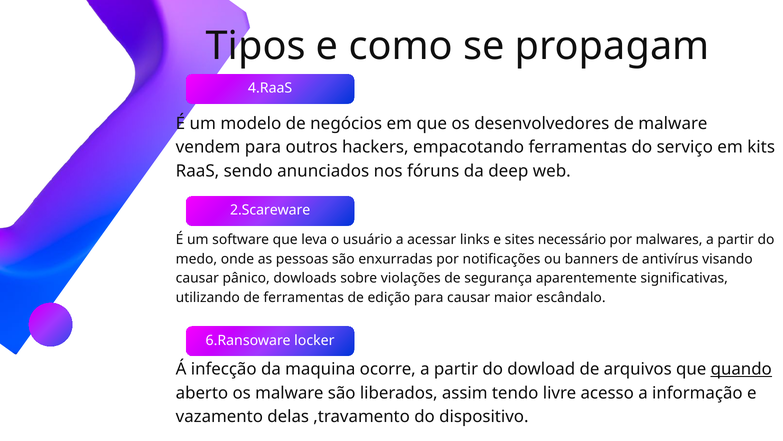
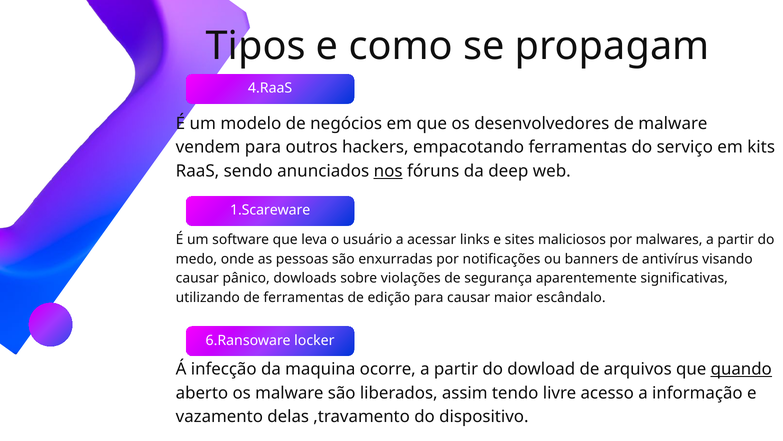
nos underline: none -> present (388, 171)
2.Scareware: 2.Scareware -> 1.Scareware (270, 210)
necessário: necessário -> maliciosos (572, 239)
